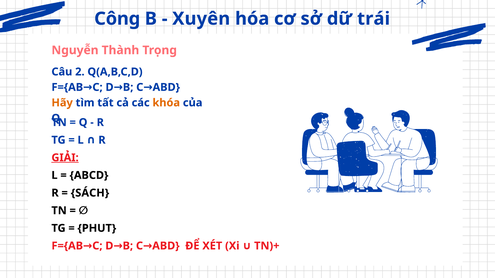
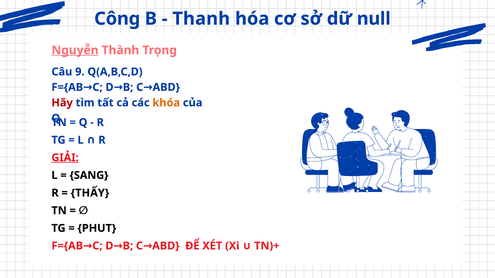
Xuyên: Xuyên -> Thanh (201, 19)
trái: trái -> null (374, 19)
Nguyễn underline: none -> present (75, 50)
2: 2 -> 9 (80, 72)
Hãy colour: orange -> red (62, 103)
ABCD: ABCD -> SANG (89, 176)
SÁCH: SÁCH -> THẤY (90, 193)
